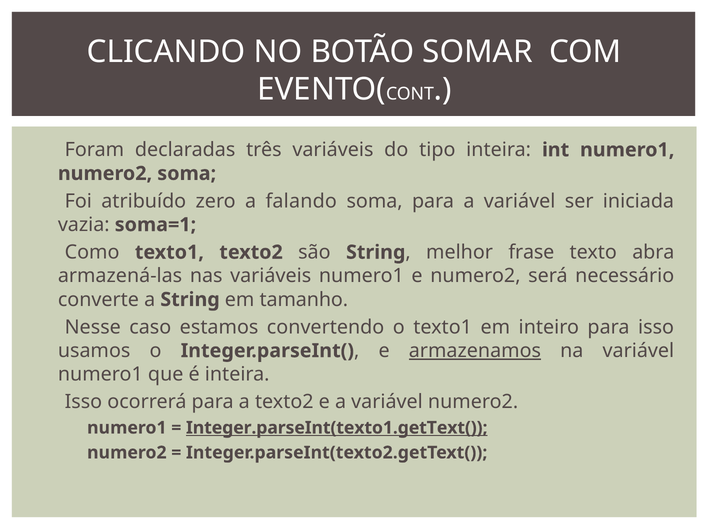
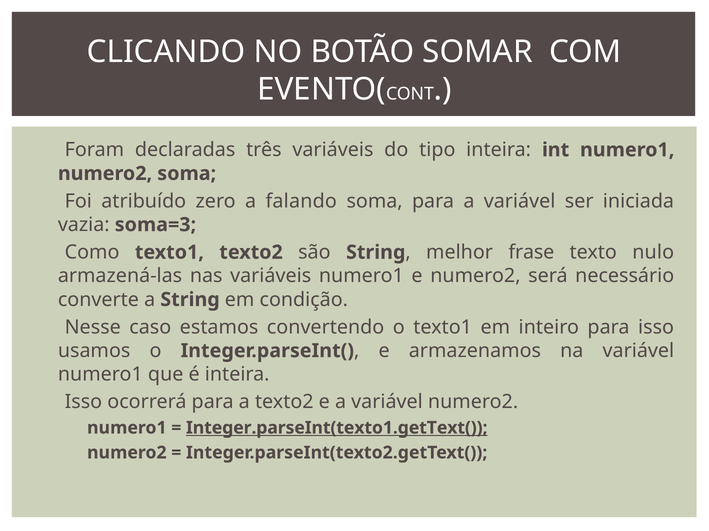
soma=1: soma=1 -> soma=3 (155, 225)
abra: abra -> nulo (653, 253)
tamanho: tamanho -> condição (304, 300)
armazenamos underline: present -> none (475, 351)
